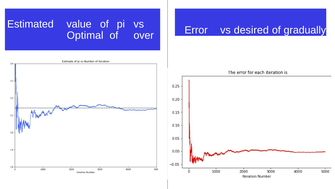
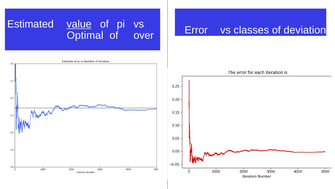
value underline: none -> present (79, 24)
desired: desired -> classes (251, 30)
gradually: gradually -> deviation (305, 30)
